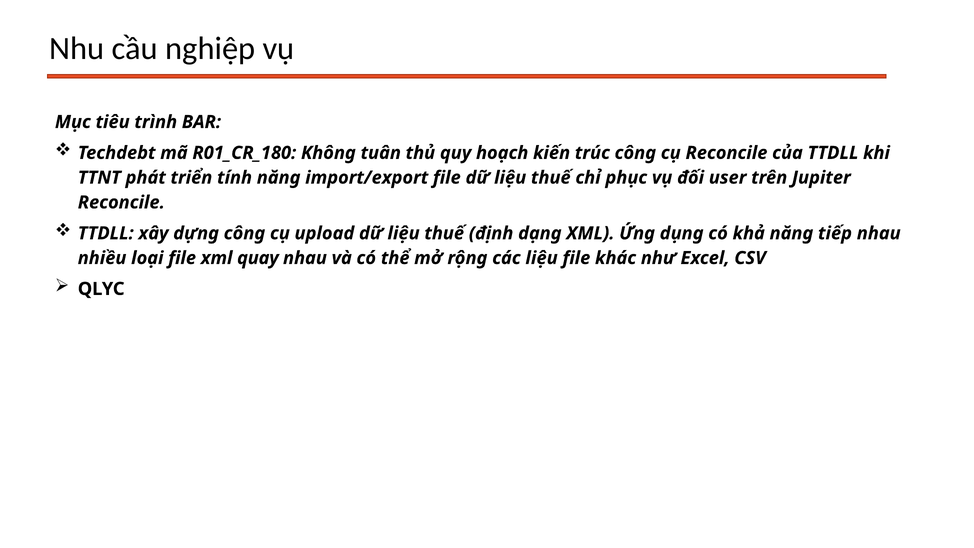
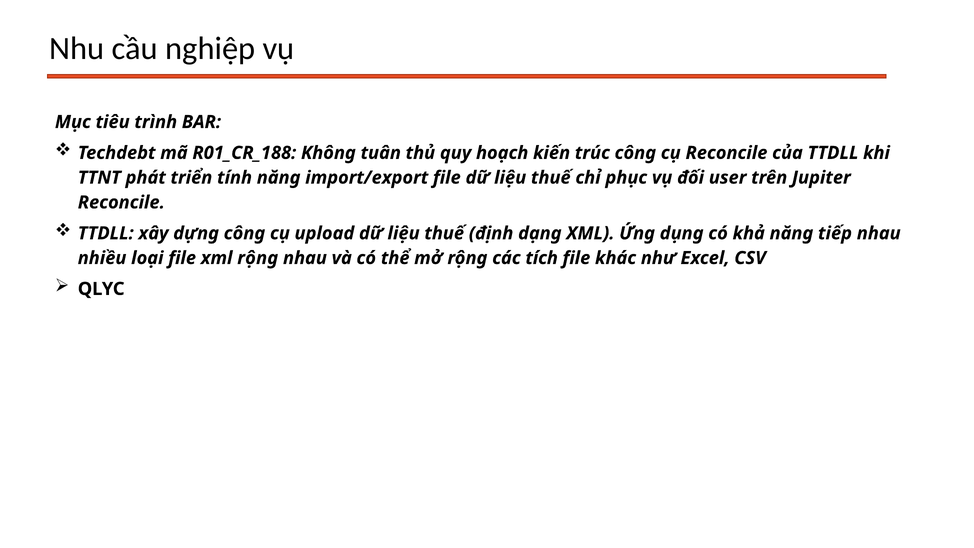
R01_CR_180: R01_CR_180 -> R01_CR_188 (244, 153)
xml quay: quay -> rộng (258, 258)
các liệu: liệu -> tích (542, 258)
